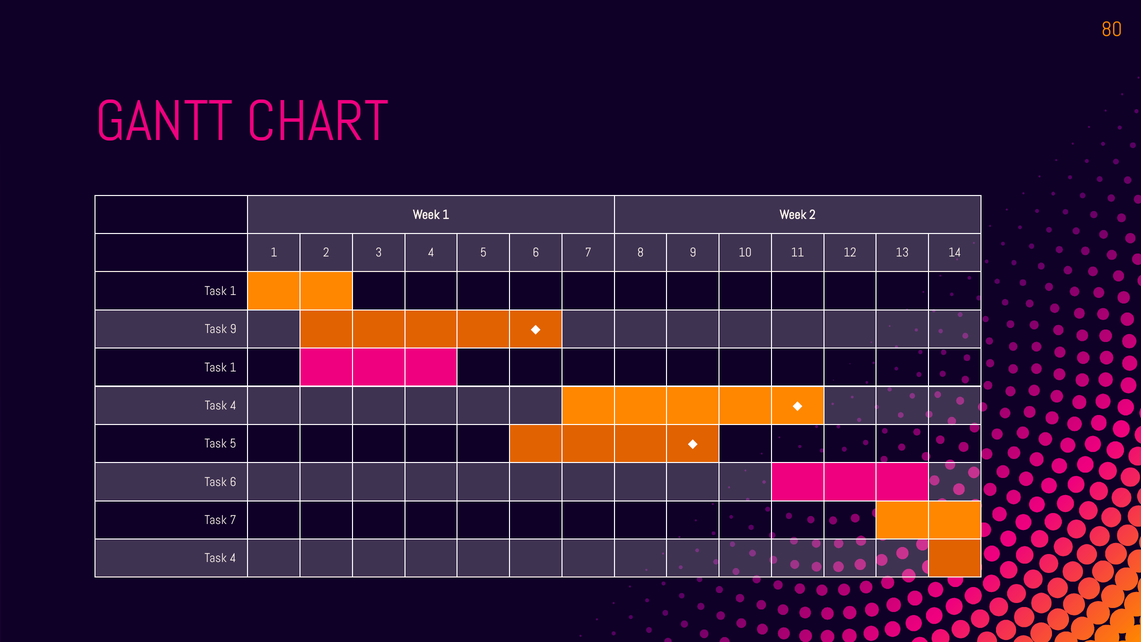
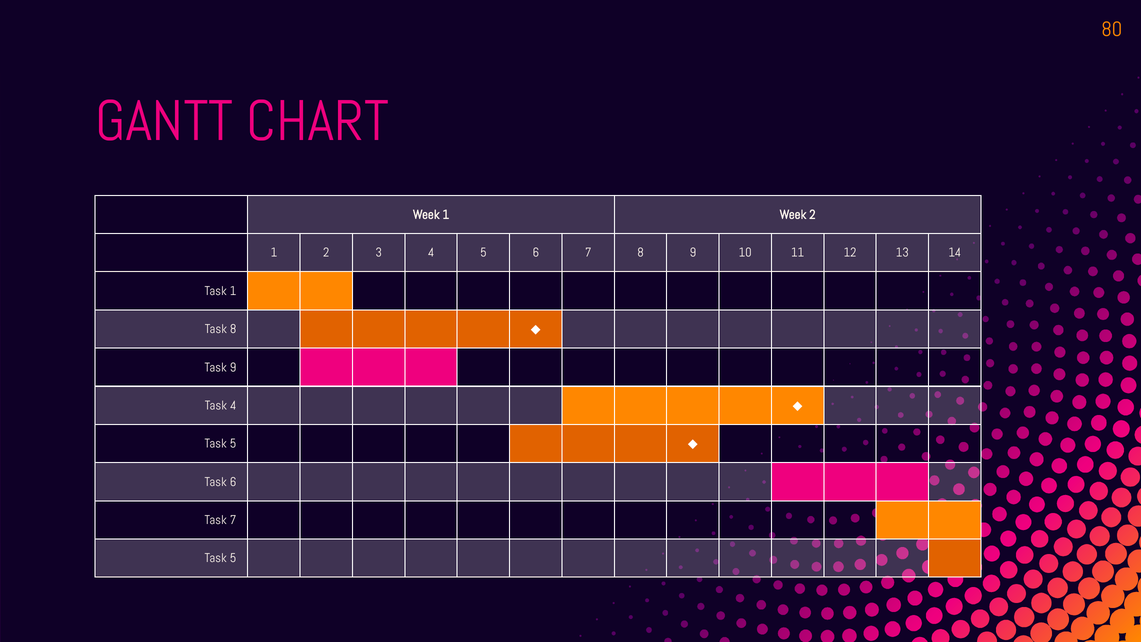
Task 9: 9 -> 8 (233, 329)
1: 1 -> 9 (233, 367)
4: 4 -> 5 (233, 558)
